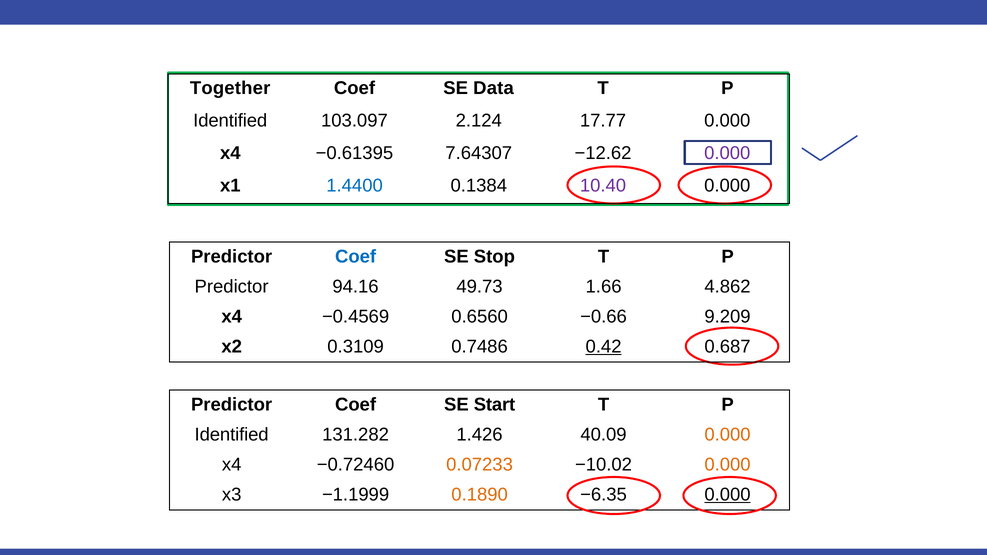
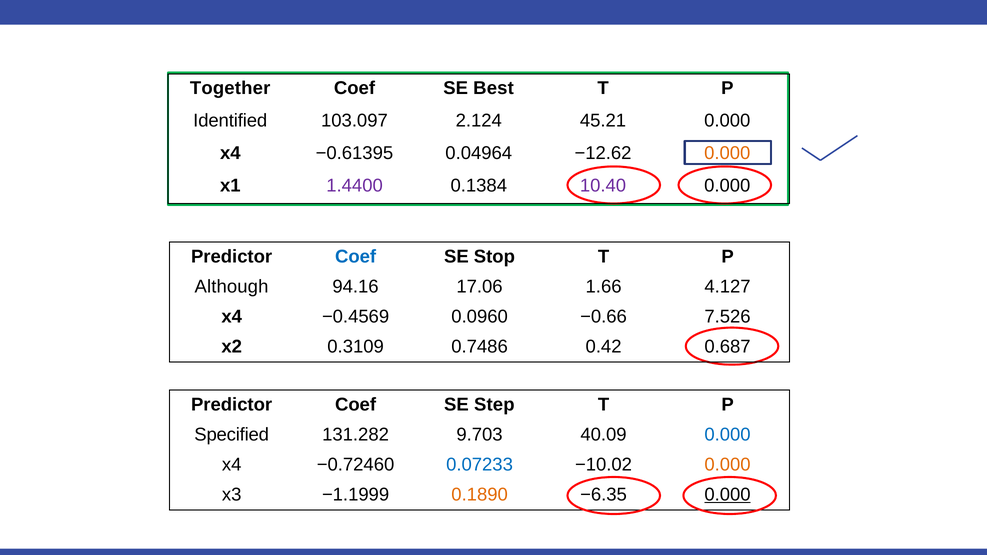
Data: Data -> Best (494, 88)
17.77: 17.77 -> 45.21 (603, 121)
7.64307: 7.64307 -> 0.04964 (479, 153)
0.000 colour: purple -> orange (727, 153)
1.4400 colour: blue -> purple (355, 186)
Predictor: Predictor -> Although (232, 287)
49.73: 49.73 -> 17.06 (480, 287)
4.862: 4.862 -> 4.127 (727, 287)
0.6560: 0.6560 -> 0.0960 (480, 317)
9.209: 9.209 -> 7.526 (727, 317)
0.42 underline: present -> none (604, 347)
Start: Start -> Step (494, 405)
Identified: Identified -> Specified (232, 435)
1.426: 1.426 -> 9.703 (480, 435)
0.000 colour: orange -> blue (727, 435)
0.07233 colour: orange -> blue (480, 465)
